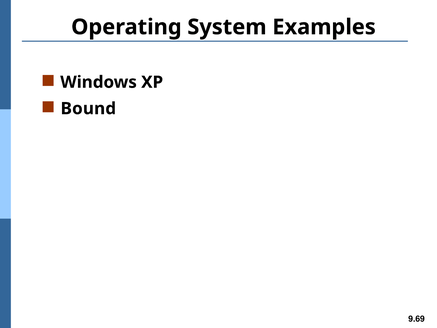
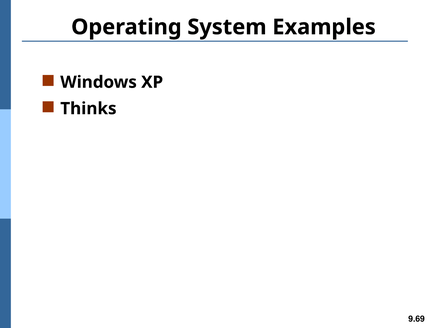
Bound: Bound -> Thinks (88, 109)
